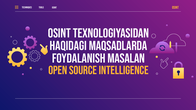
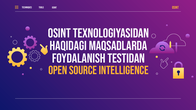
masalan: masalan -> testidan (126, 58)
